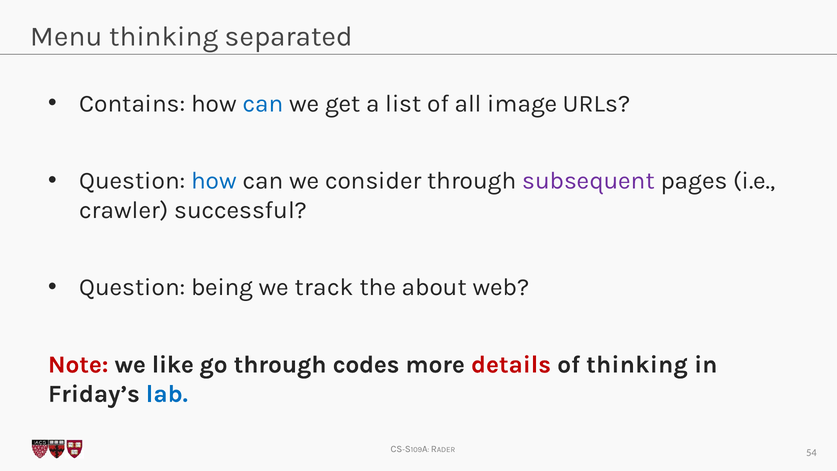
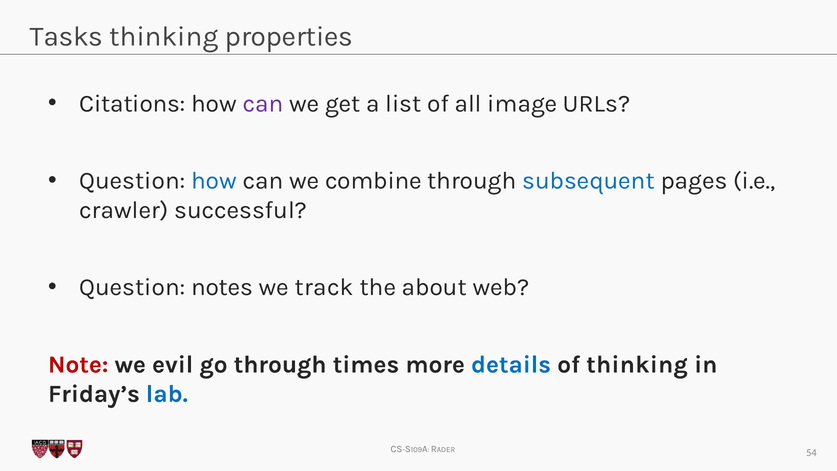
Menu: Menu -> Tasks (67, 37)
separated: separated -> properties (289, 37)
Contains: Contains -> Citations (132, 104)
can colour: blue -> purple (263, 104)
consider: consider -> combine (373, 181)
subsequent colour: purple -> blue (589, 181)
being: being -> notes (222, 287)
like: like -> evil (173, 364)
codes: codes -> times (366, 364)
details colour: red -> blue (511, 364)
